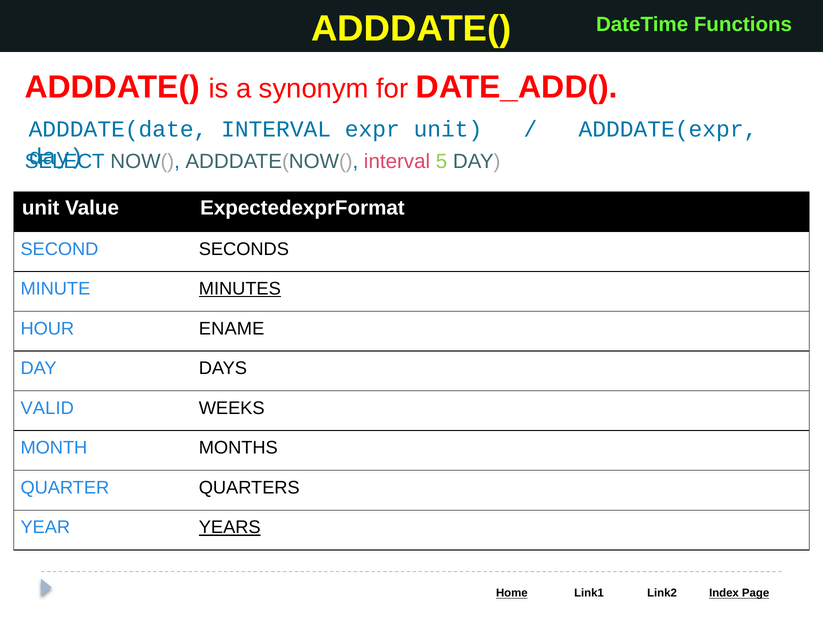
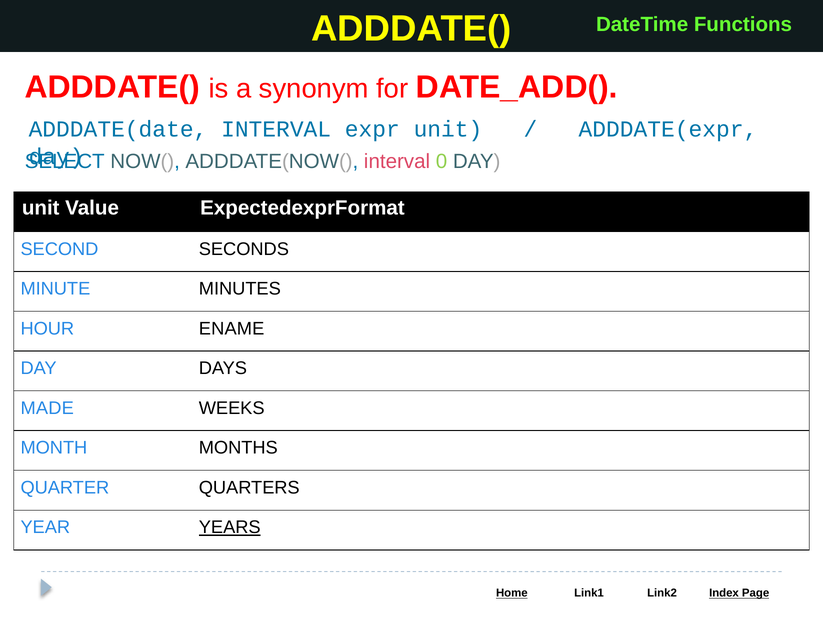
5: 5 -> 0 (442, 162)
MINUTES underline: present -> none (240, 289)
VALID: VALID -> MADE (47, 408)
